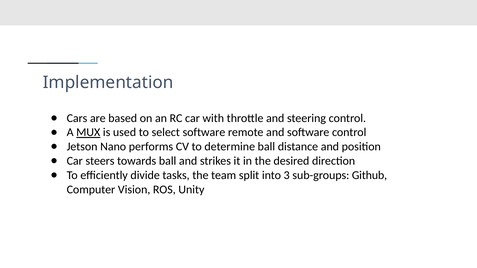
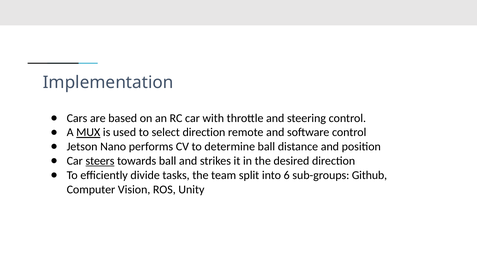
select software: software -> direction (204, 133)
steers underline: none -> present (100, 161)
3: 3 -> 6 (287, 175)
